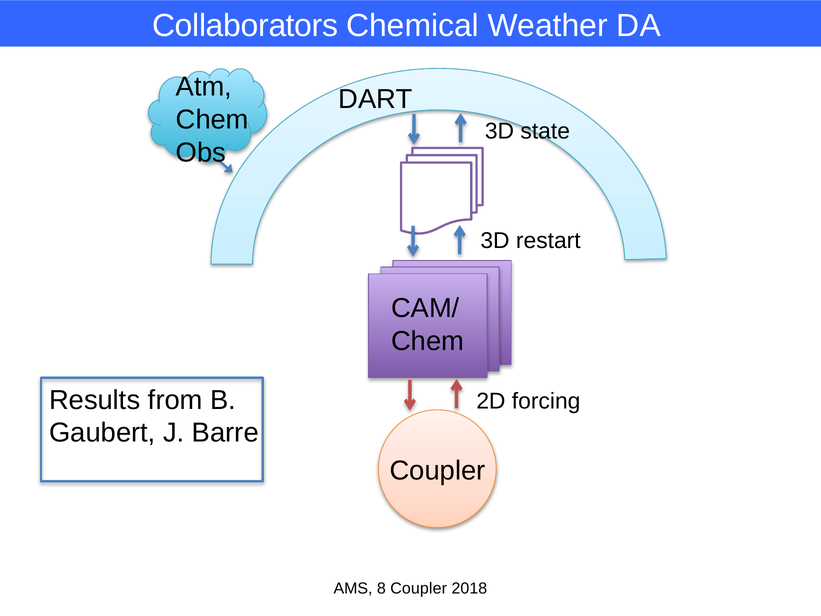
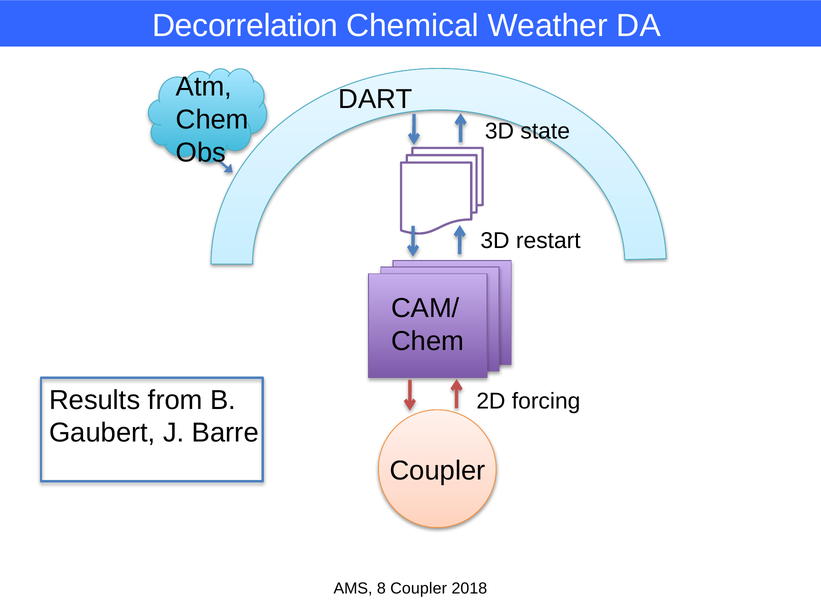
Collaborators: Collaborators -> Decorrelation (245, 26)
